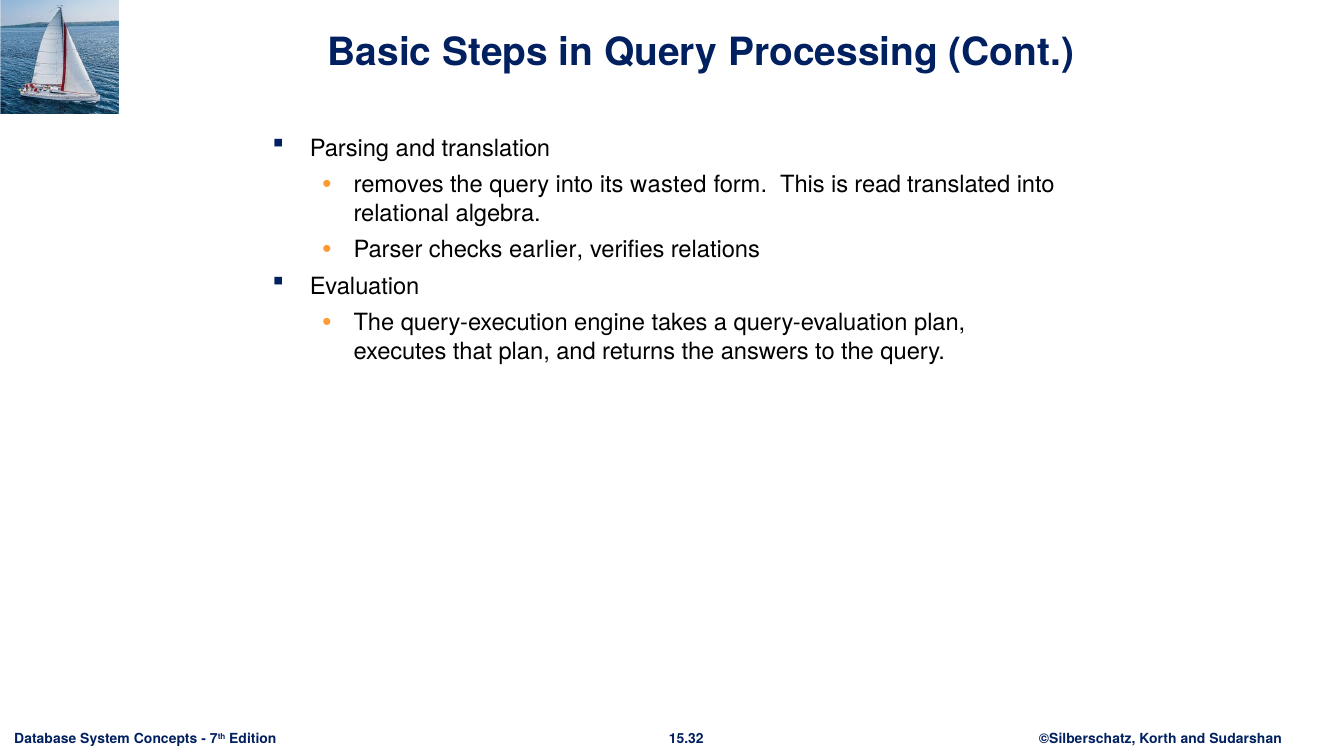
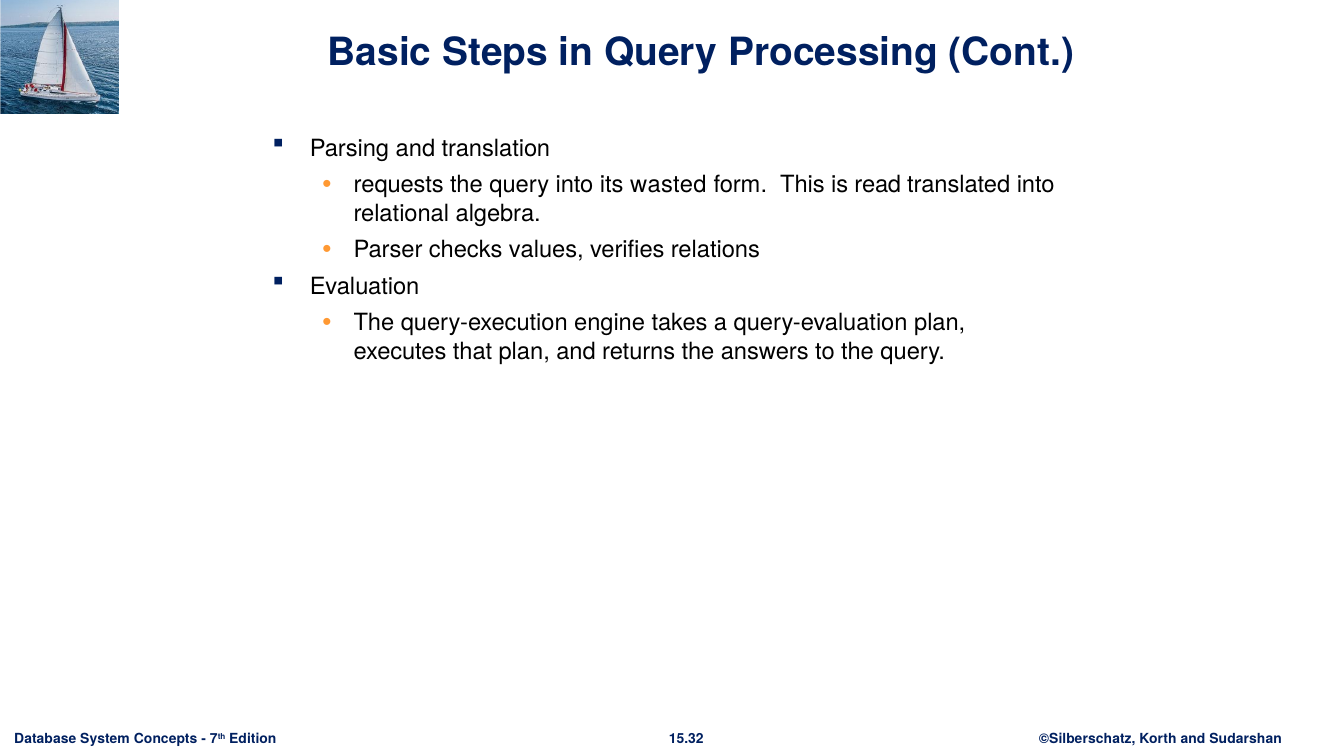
removes: removes -> requests (399, 185)
earlier: earlier -> values (546, 250)
